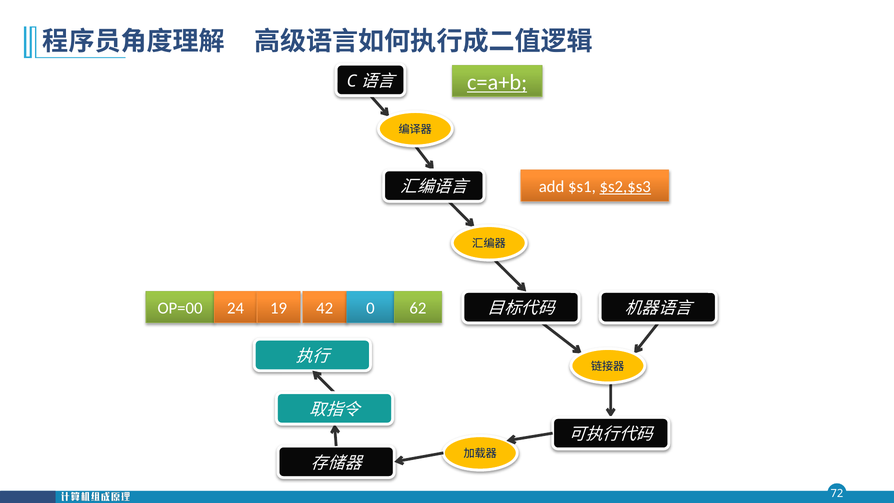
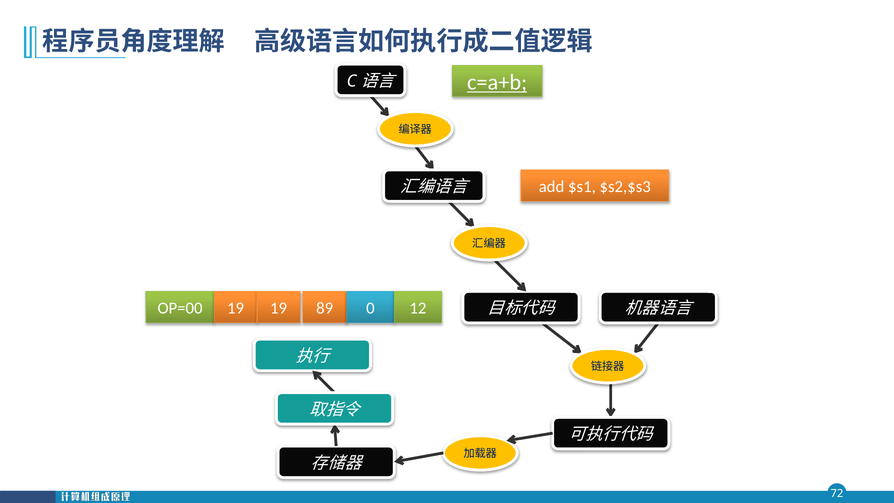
$s2,$s3 underline: present -> none (625, 187)
OP=00 24: 24 -> 19 (236, 308)
42: 42 -> 89 (325, 308)
62: 62 -> 12 (418, 308)
